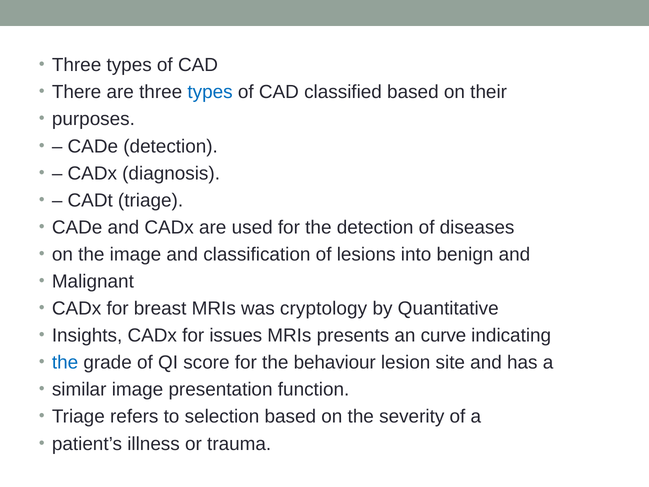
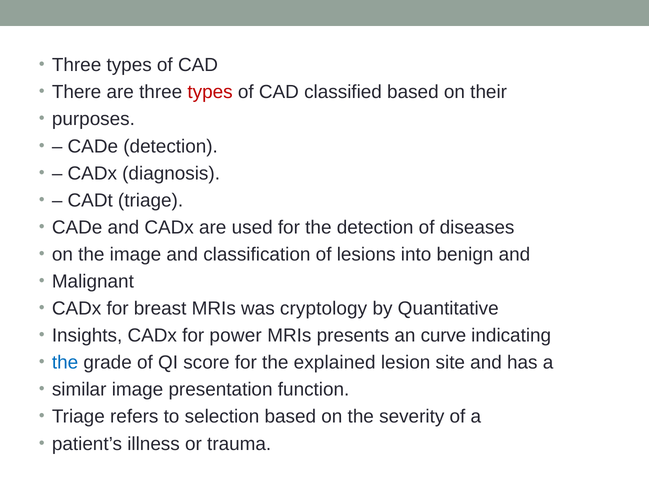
types colour: blue -> red (210, 92)
issues: issues -> power (236, 335)
behaviour: behaviour -> explained (335, 362)
